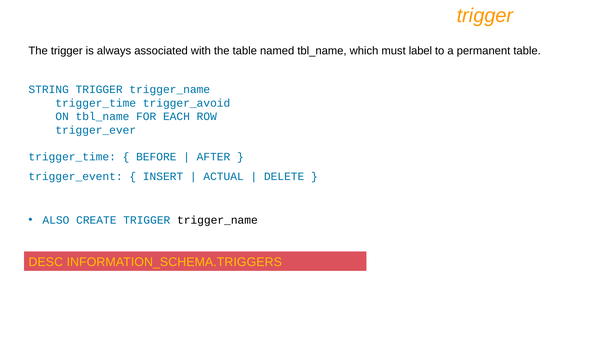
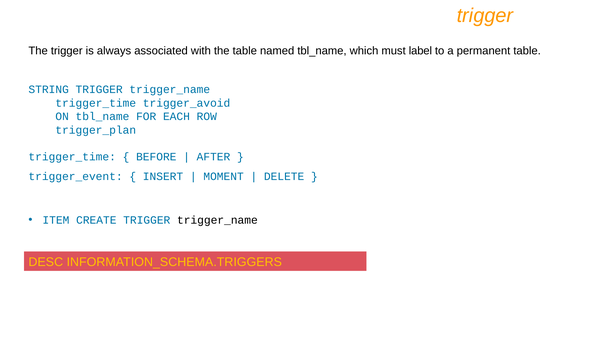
trigger_ever: trigger_ever -> trigger_plan (96, 130)
ACTUAL: ACTUAL -> MOMENT (224, 176)
ALSO: ALSO -> ITEM (56, 220)
